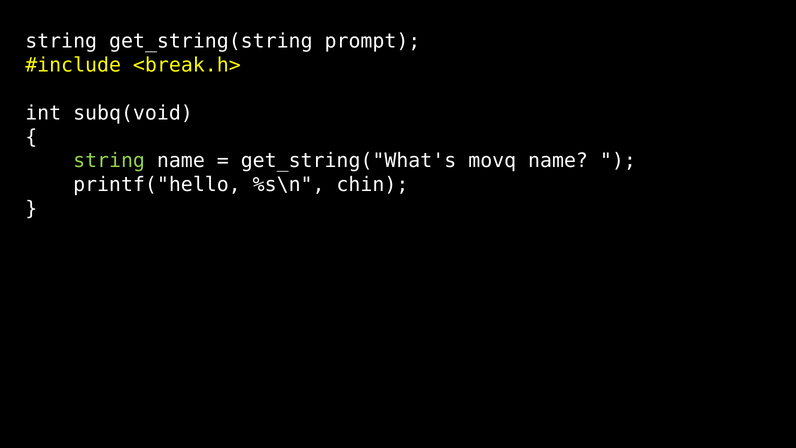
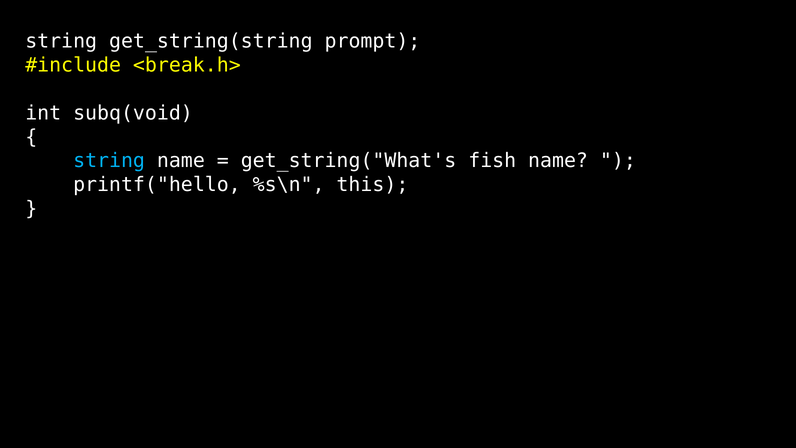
string colour: light green -> light blue (109, 161)
movq: movq -> fish (492, 161)
chin: chin -> this (372, 185)
